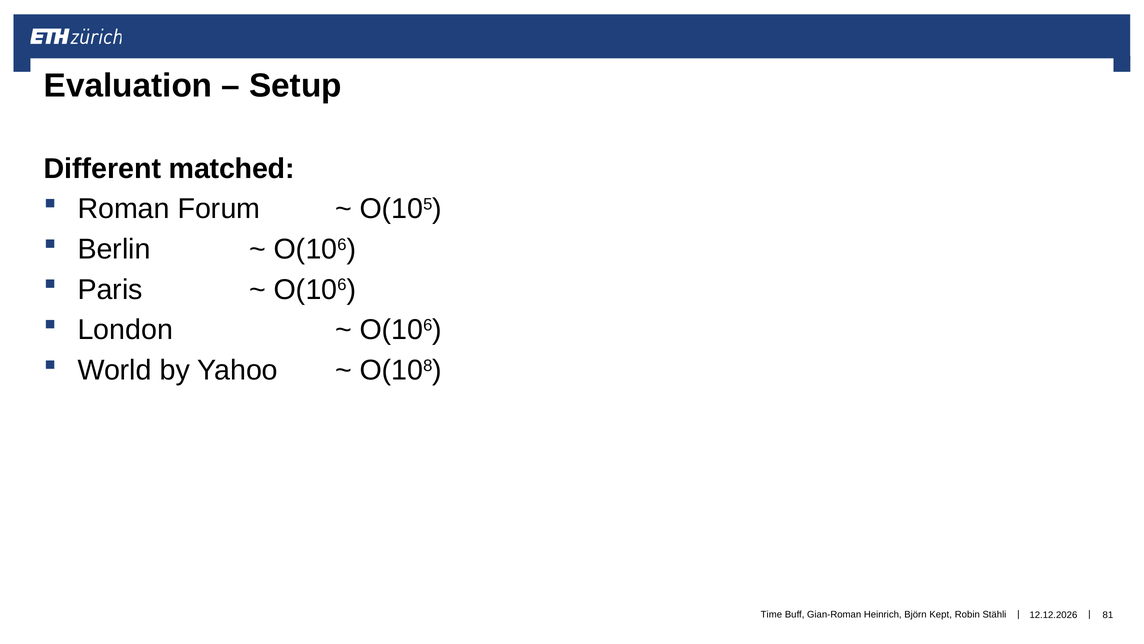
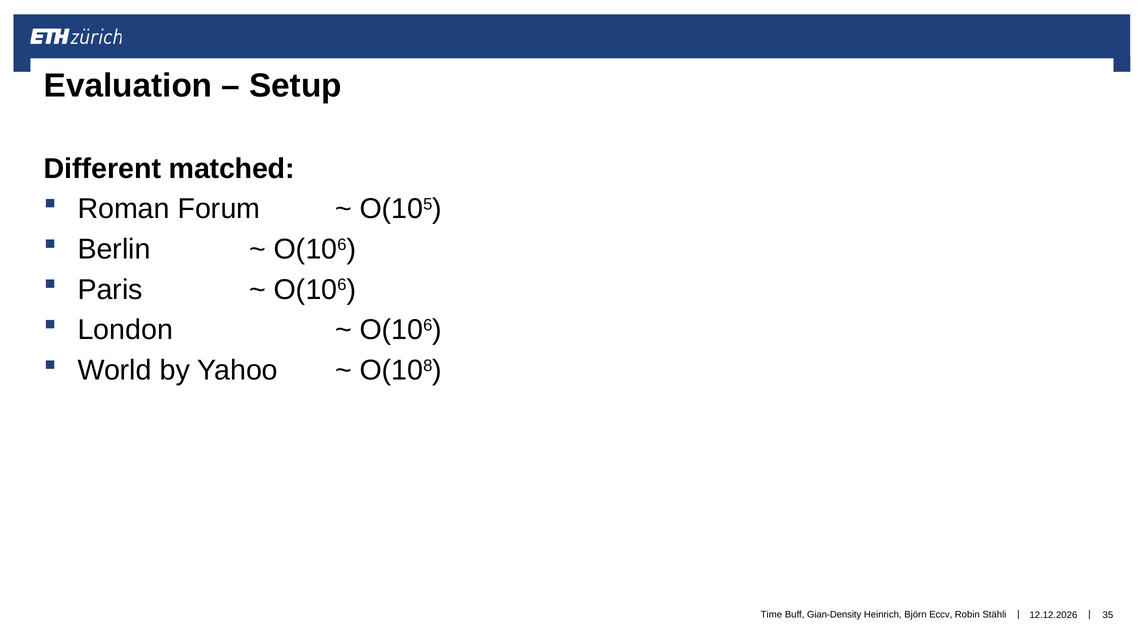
Gian-Roman: Gian-Roman -> Gian-Density (834, 614)
Kept: Kept -> Eccv (941, 614)
81: 81 -> 35 (1108, 615)
